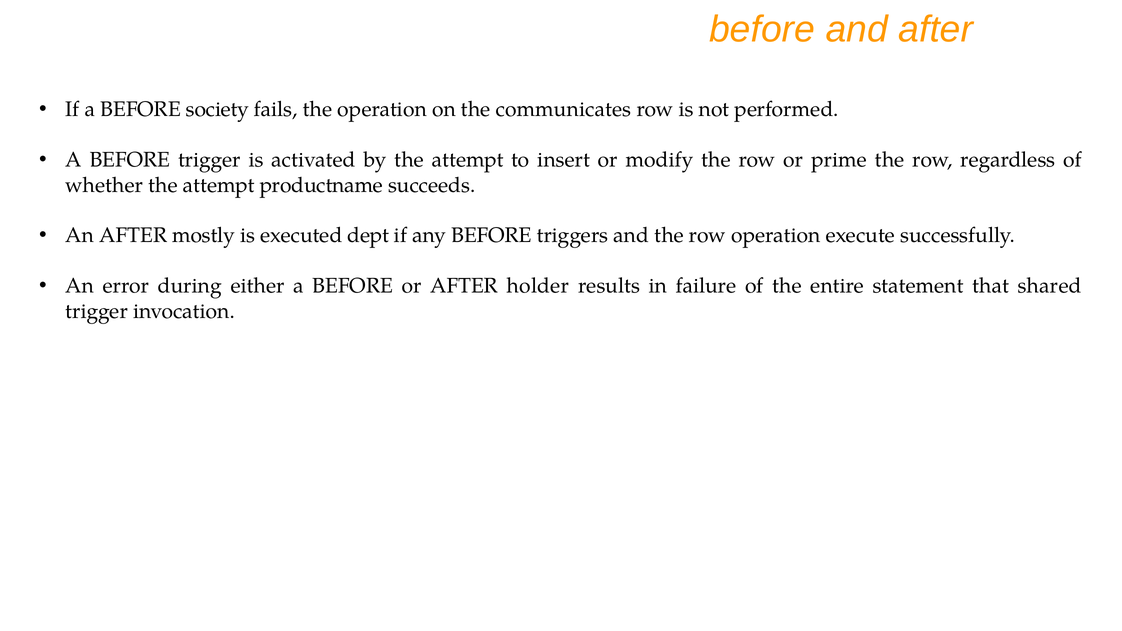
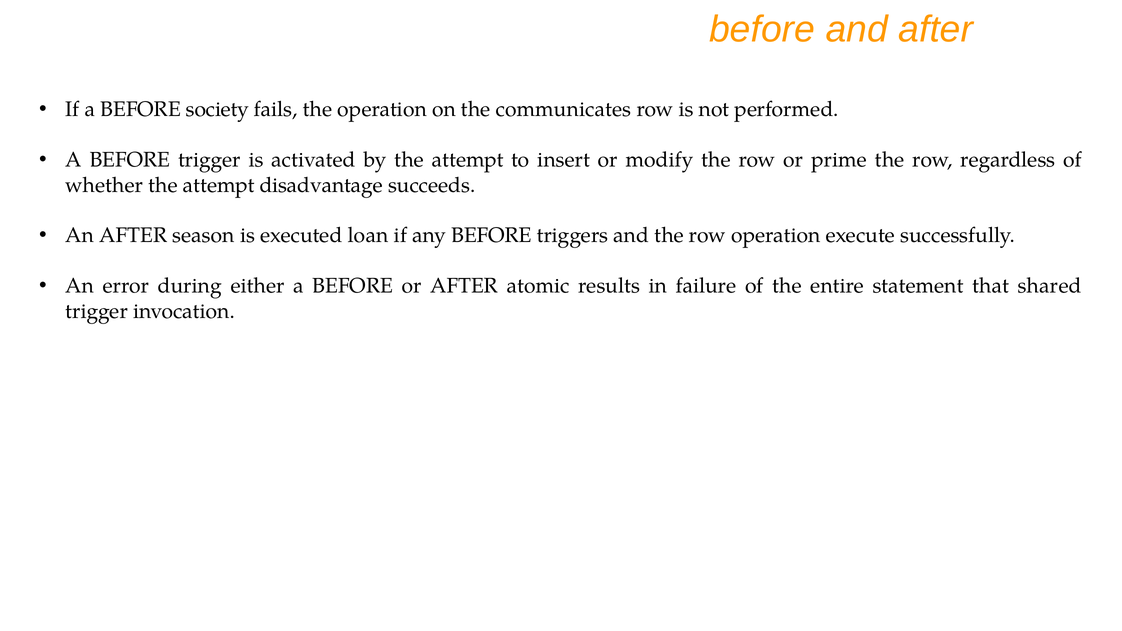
productname: productname -> disadvantage (321, 185)
mostly: mostly -> season (203, 236)
dept: dept -> loan (368, 236)
holder: holder -> atomic (538, 286)
